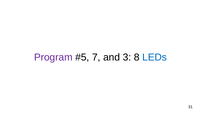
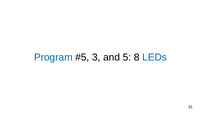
Program colour: purple -> blue (53, 57)
7: 7 -> 3 (96, 57)
3: 3 -> 5 (127, 57)
